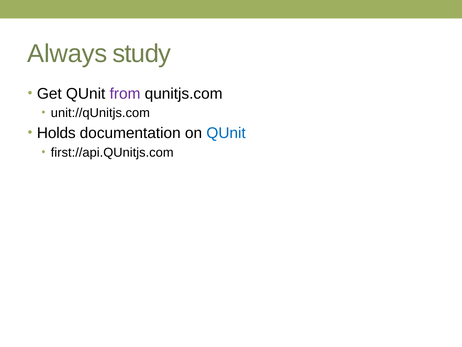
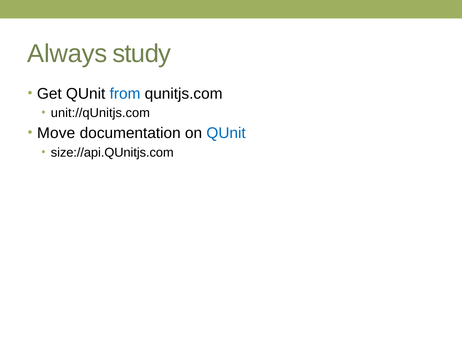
from colour: purple -> blue (125, 93)
Holds: Holds -> Move (56, 133)
first://api.QUnitjs.com: first://api.QUnitjs.com -> size://api.QUnitjs.com (112, 152)
